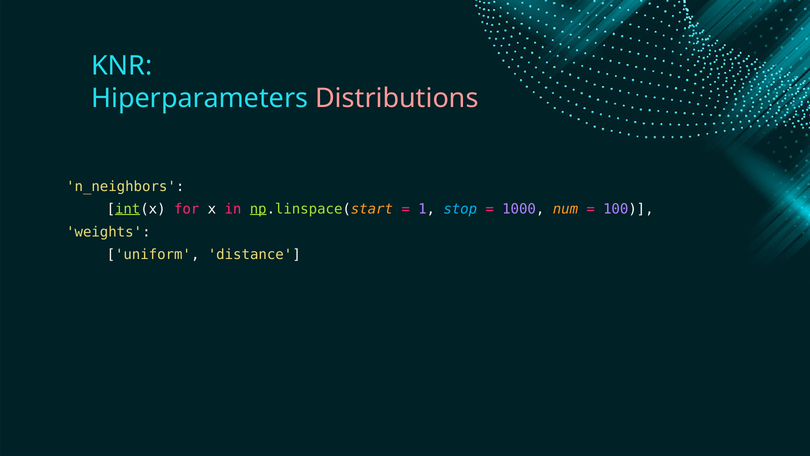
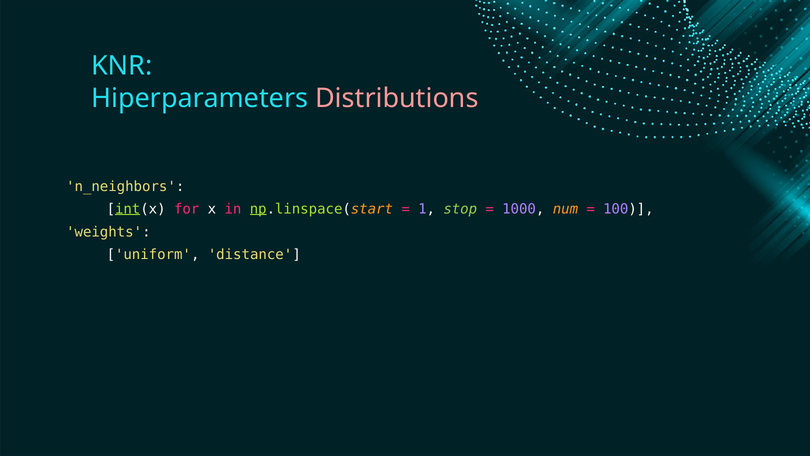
stop colour: light blue -> light green (460, 209)
